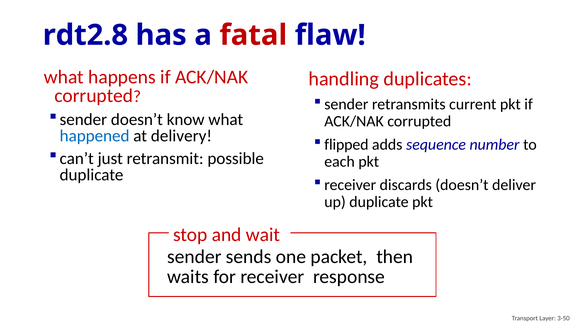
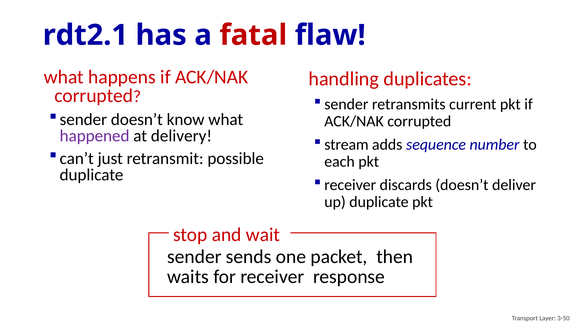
rdt2.8: rdt2.8 -> rdt2.1 (85, 35)
happened colour: blue -> purple (95, 136)
flipped: flipped -> stream (346, 145)
